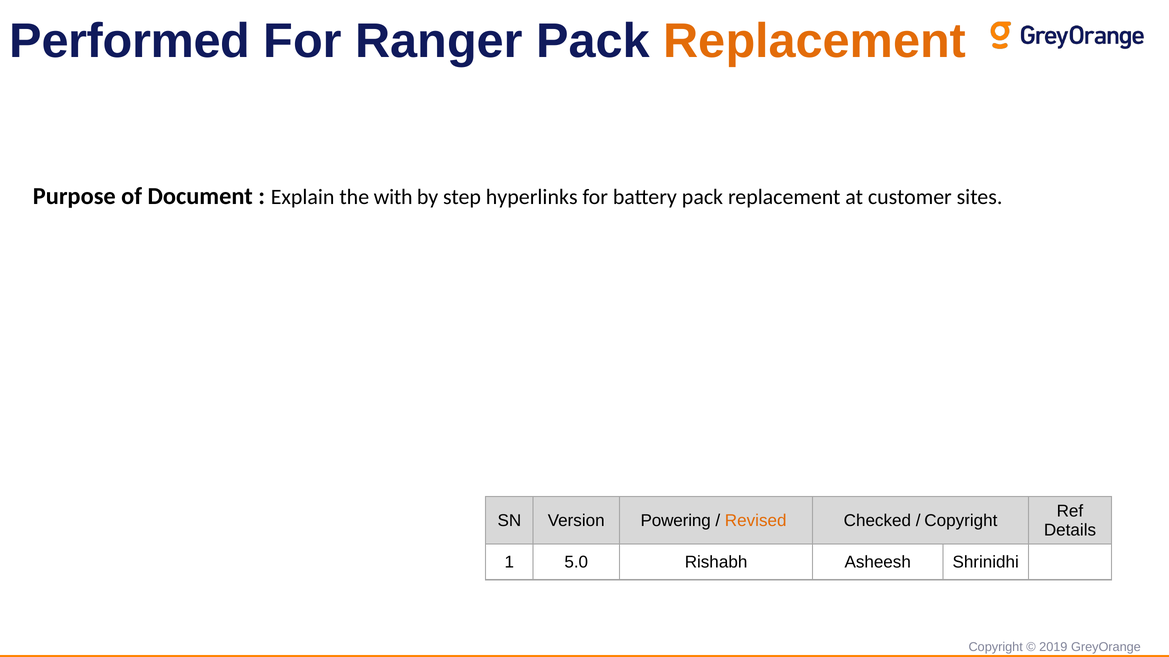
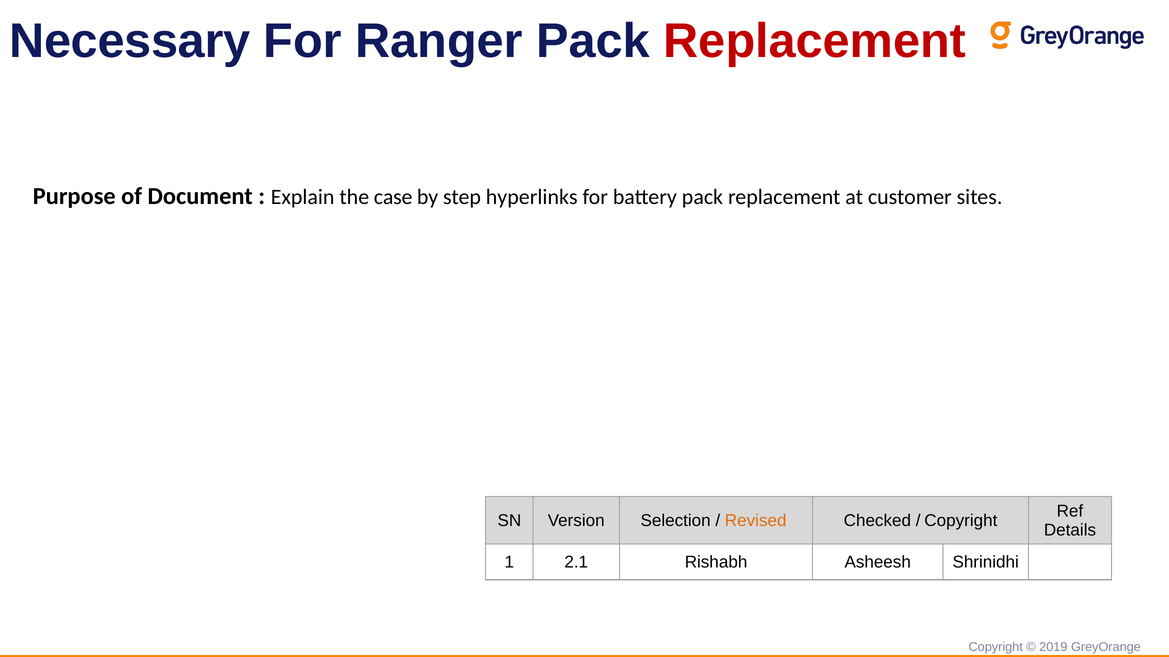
Performed: Performed -> Necessary (130, 41)
Replacement colour: orange -> red (815, 41)
with: with -> case (393, 197)
Powering: Powering -> Selection (676, 521)
5.0: 5.0 -> 2.1 (576, 563)
